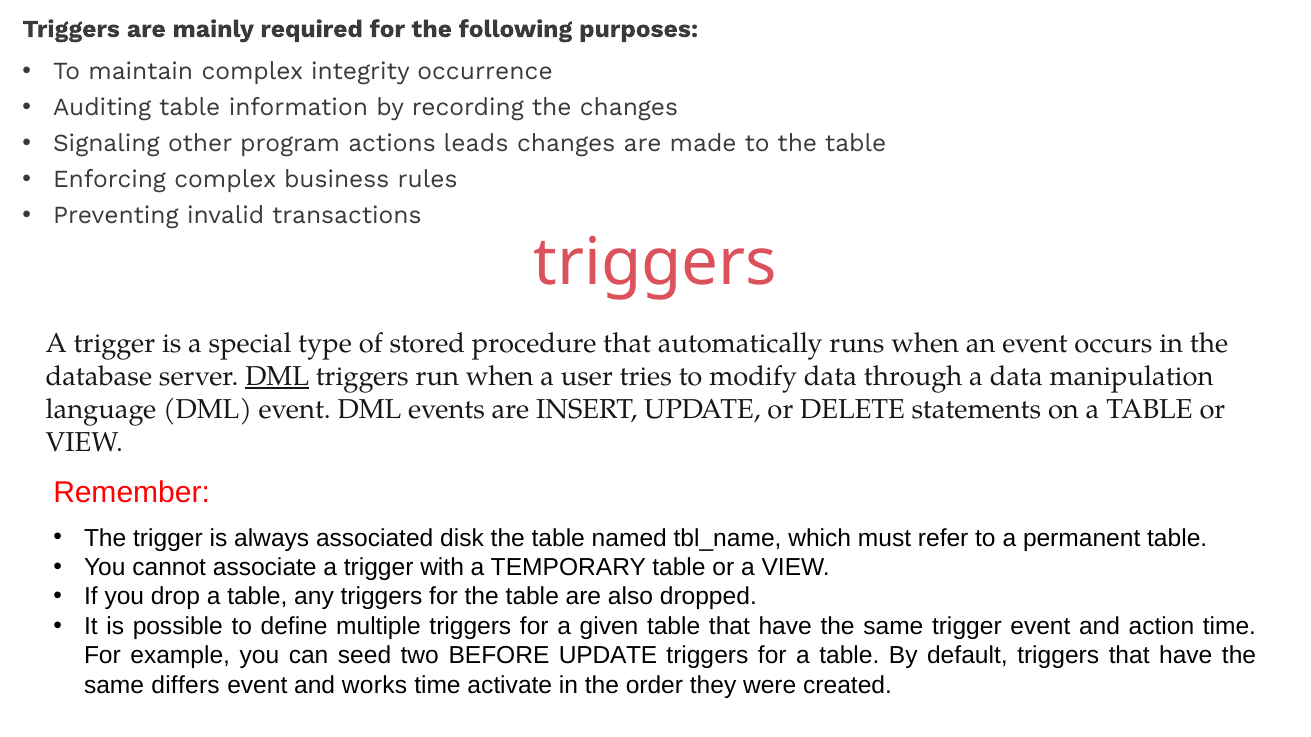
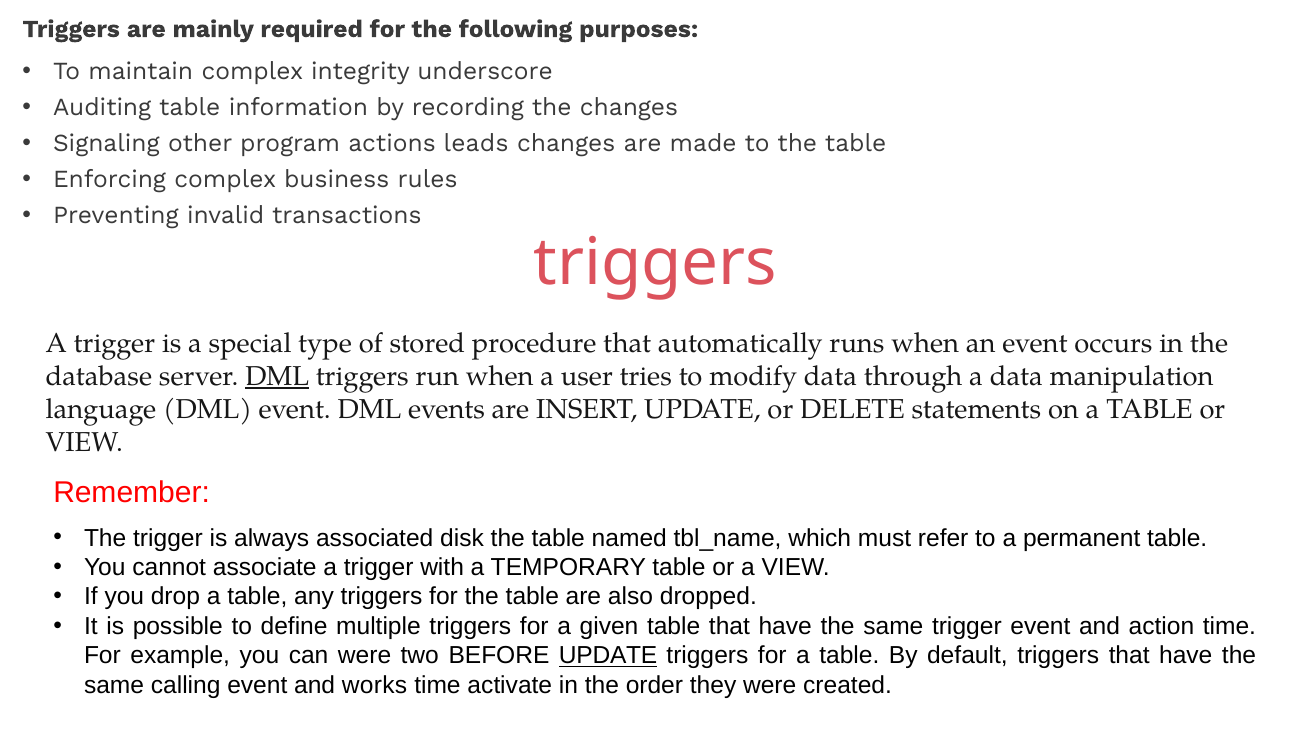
occurrence: occurrence -> underscore (485, 72)
can seed: seed -> were (365, 656)
UPDATE underline: none -> present (608, 656)
differs: differs -> calling (186, 686)
